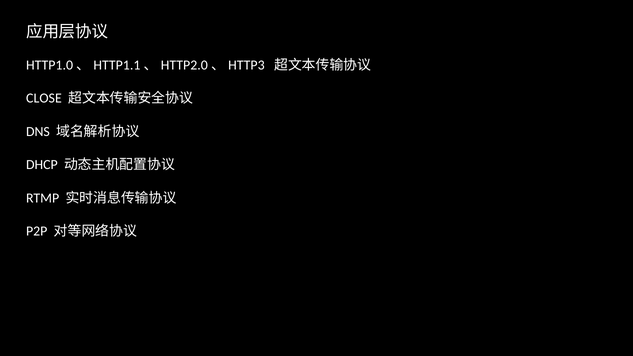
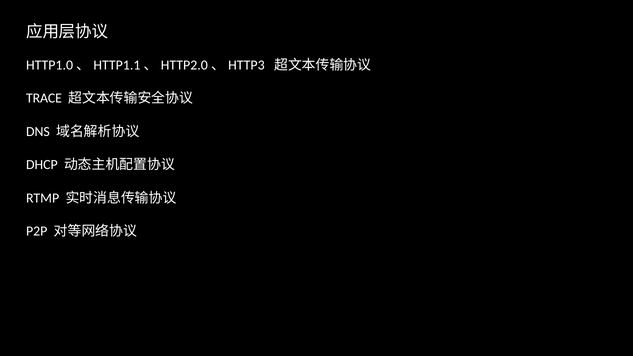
CLOSE: CLOSE -> TRACE (44, 98)
